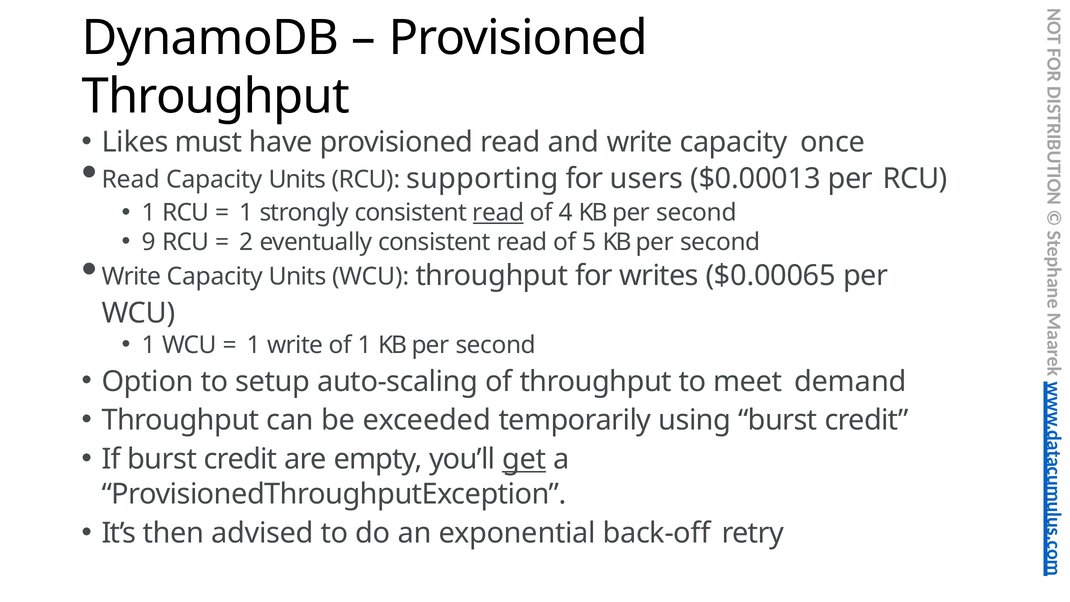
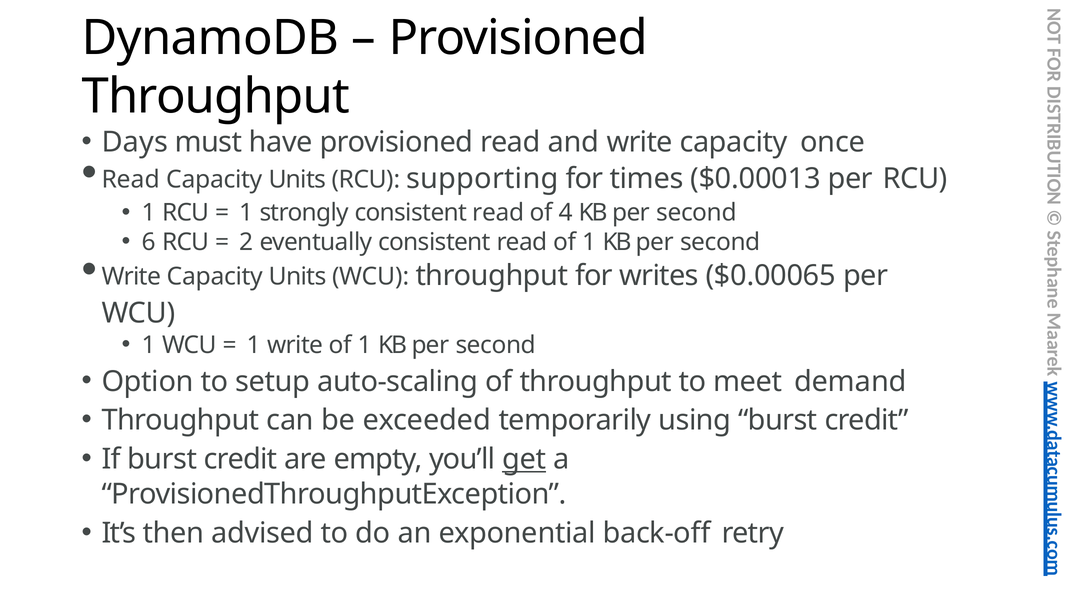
Likes: Likes -> Days (135, 142)
users: users -> times (647, 179)
read underline: present -> none (498, 213)
9: 9 -> 6 (149, 242)
read of 5: 5 -> 1 (589, 242)
